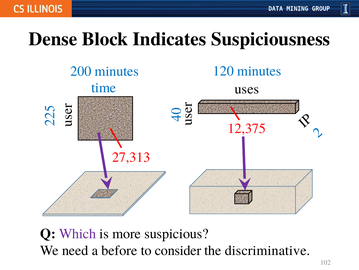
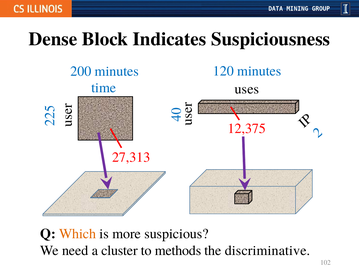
Which colour: purple -> orange (78, 233)
before: before -> cluster (119, 250)
consider: consider -> methods (178, 250)
